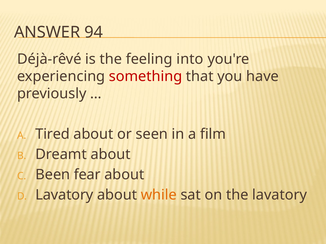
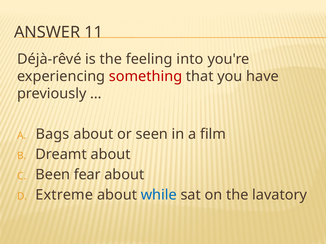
94: 94 -> 11 (94, 32)
Tired: Tired -> Bags (52, 134)
Lavatory: Lavatory -> Extreme (64, 195)
while colour: orange -> blue (159, 195)
